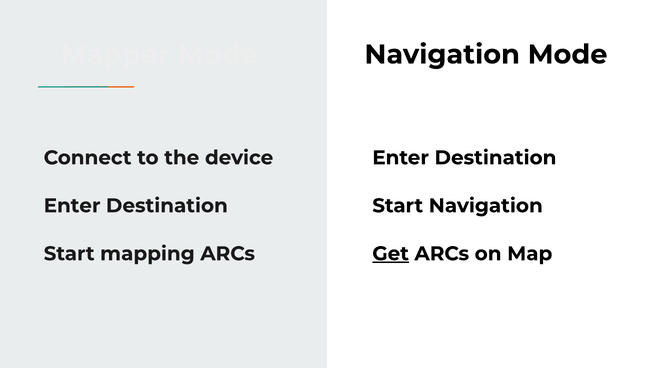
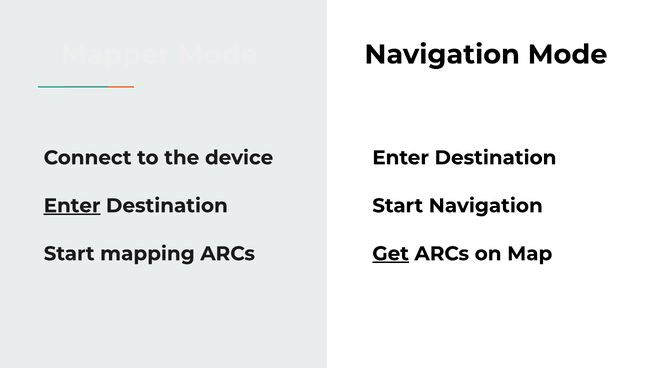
Enter underline: none -> present (72, 206)
